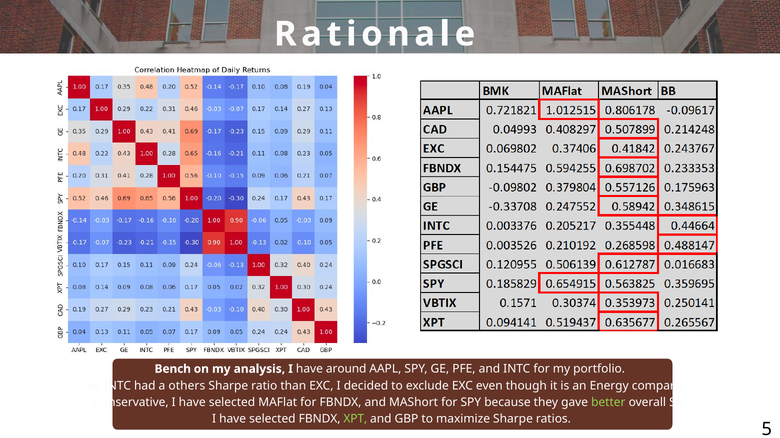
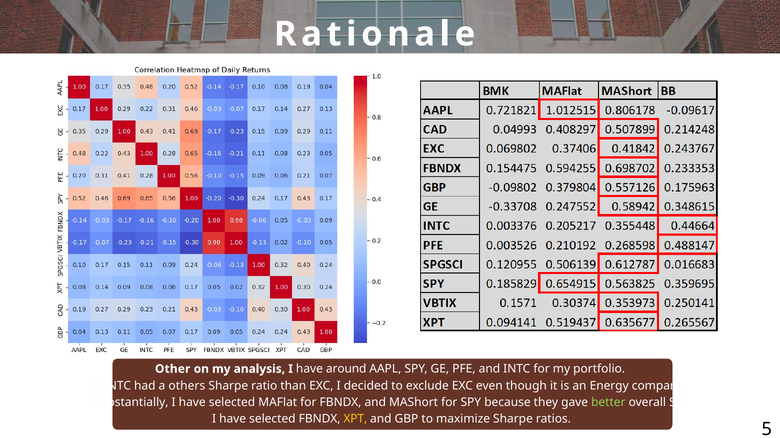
Bench: Bench -> Other (173, 369)
Conservative: Conservative -> Substantially (131, 403)
XPT colour: light green -> yellow (355, 420)
